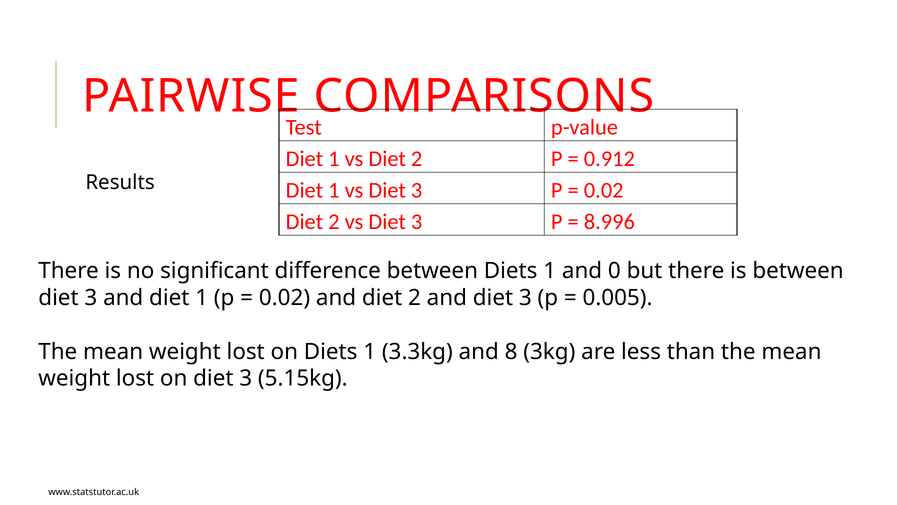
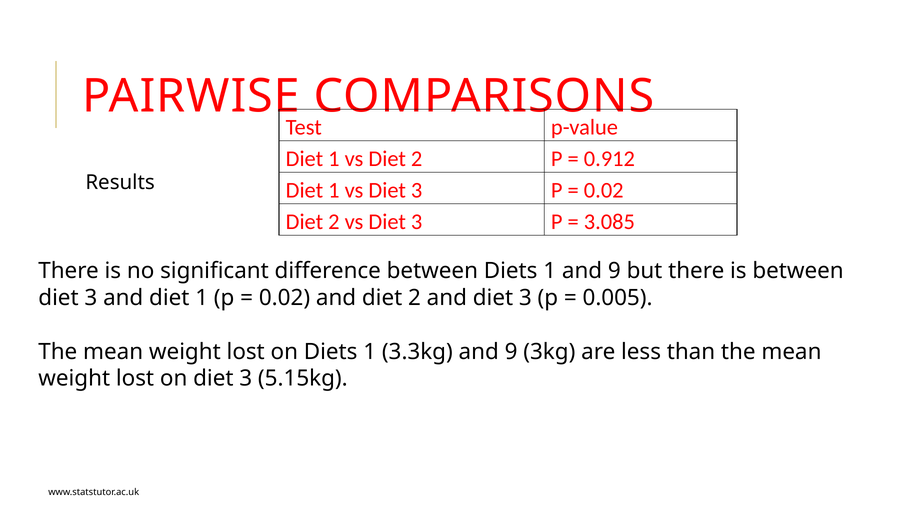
8.996: 8.996 -> 3.085 (609, 222)
1 and 0: 0 -> 9 (614, 271)
3.3kg and 8: 8 -> 9 (511, 351)
